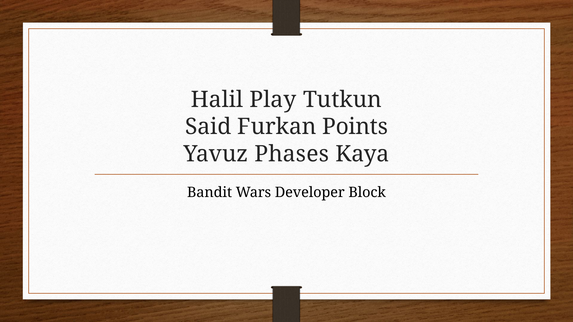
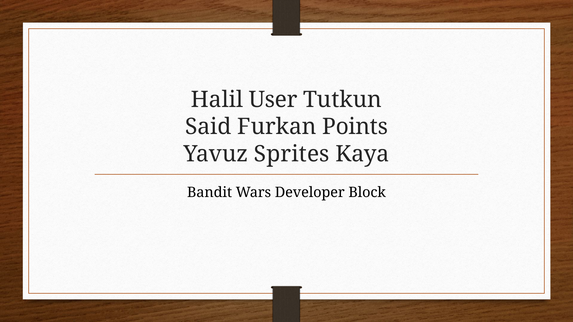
Play: Play -> User (273, 100)
Phases: Phases -> Sprites (292, 154)
